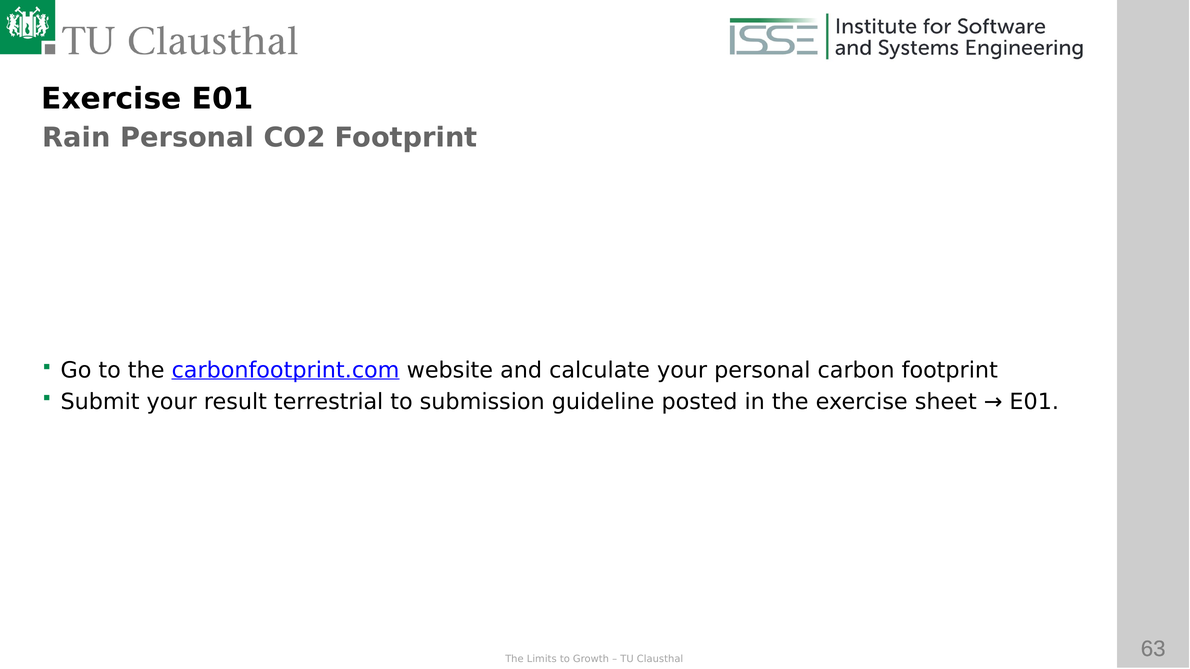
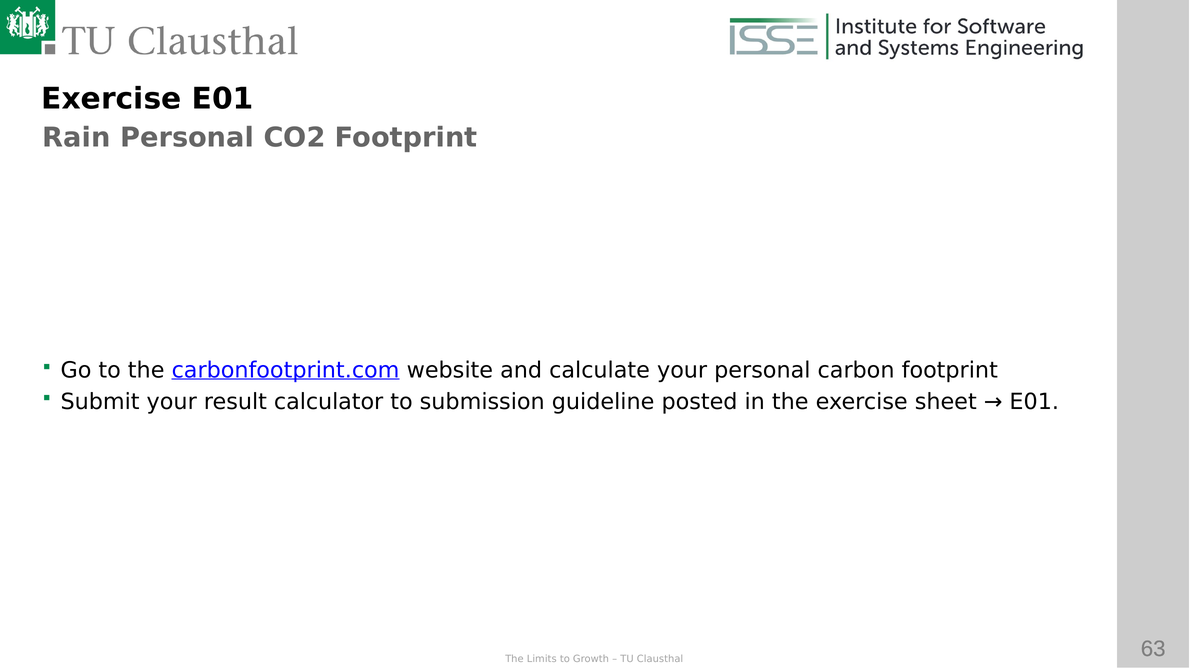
terrestrial: terrestrial -> calculator (329, 402)
